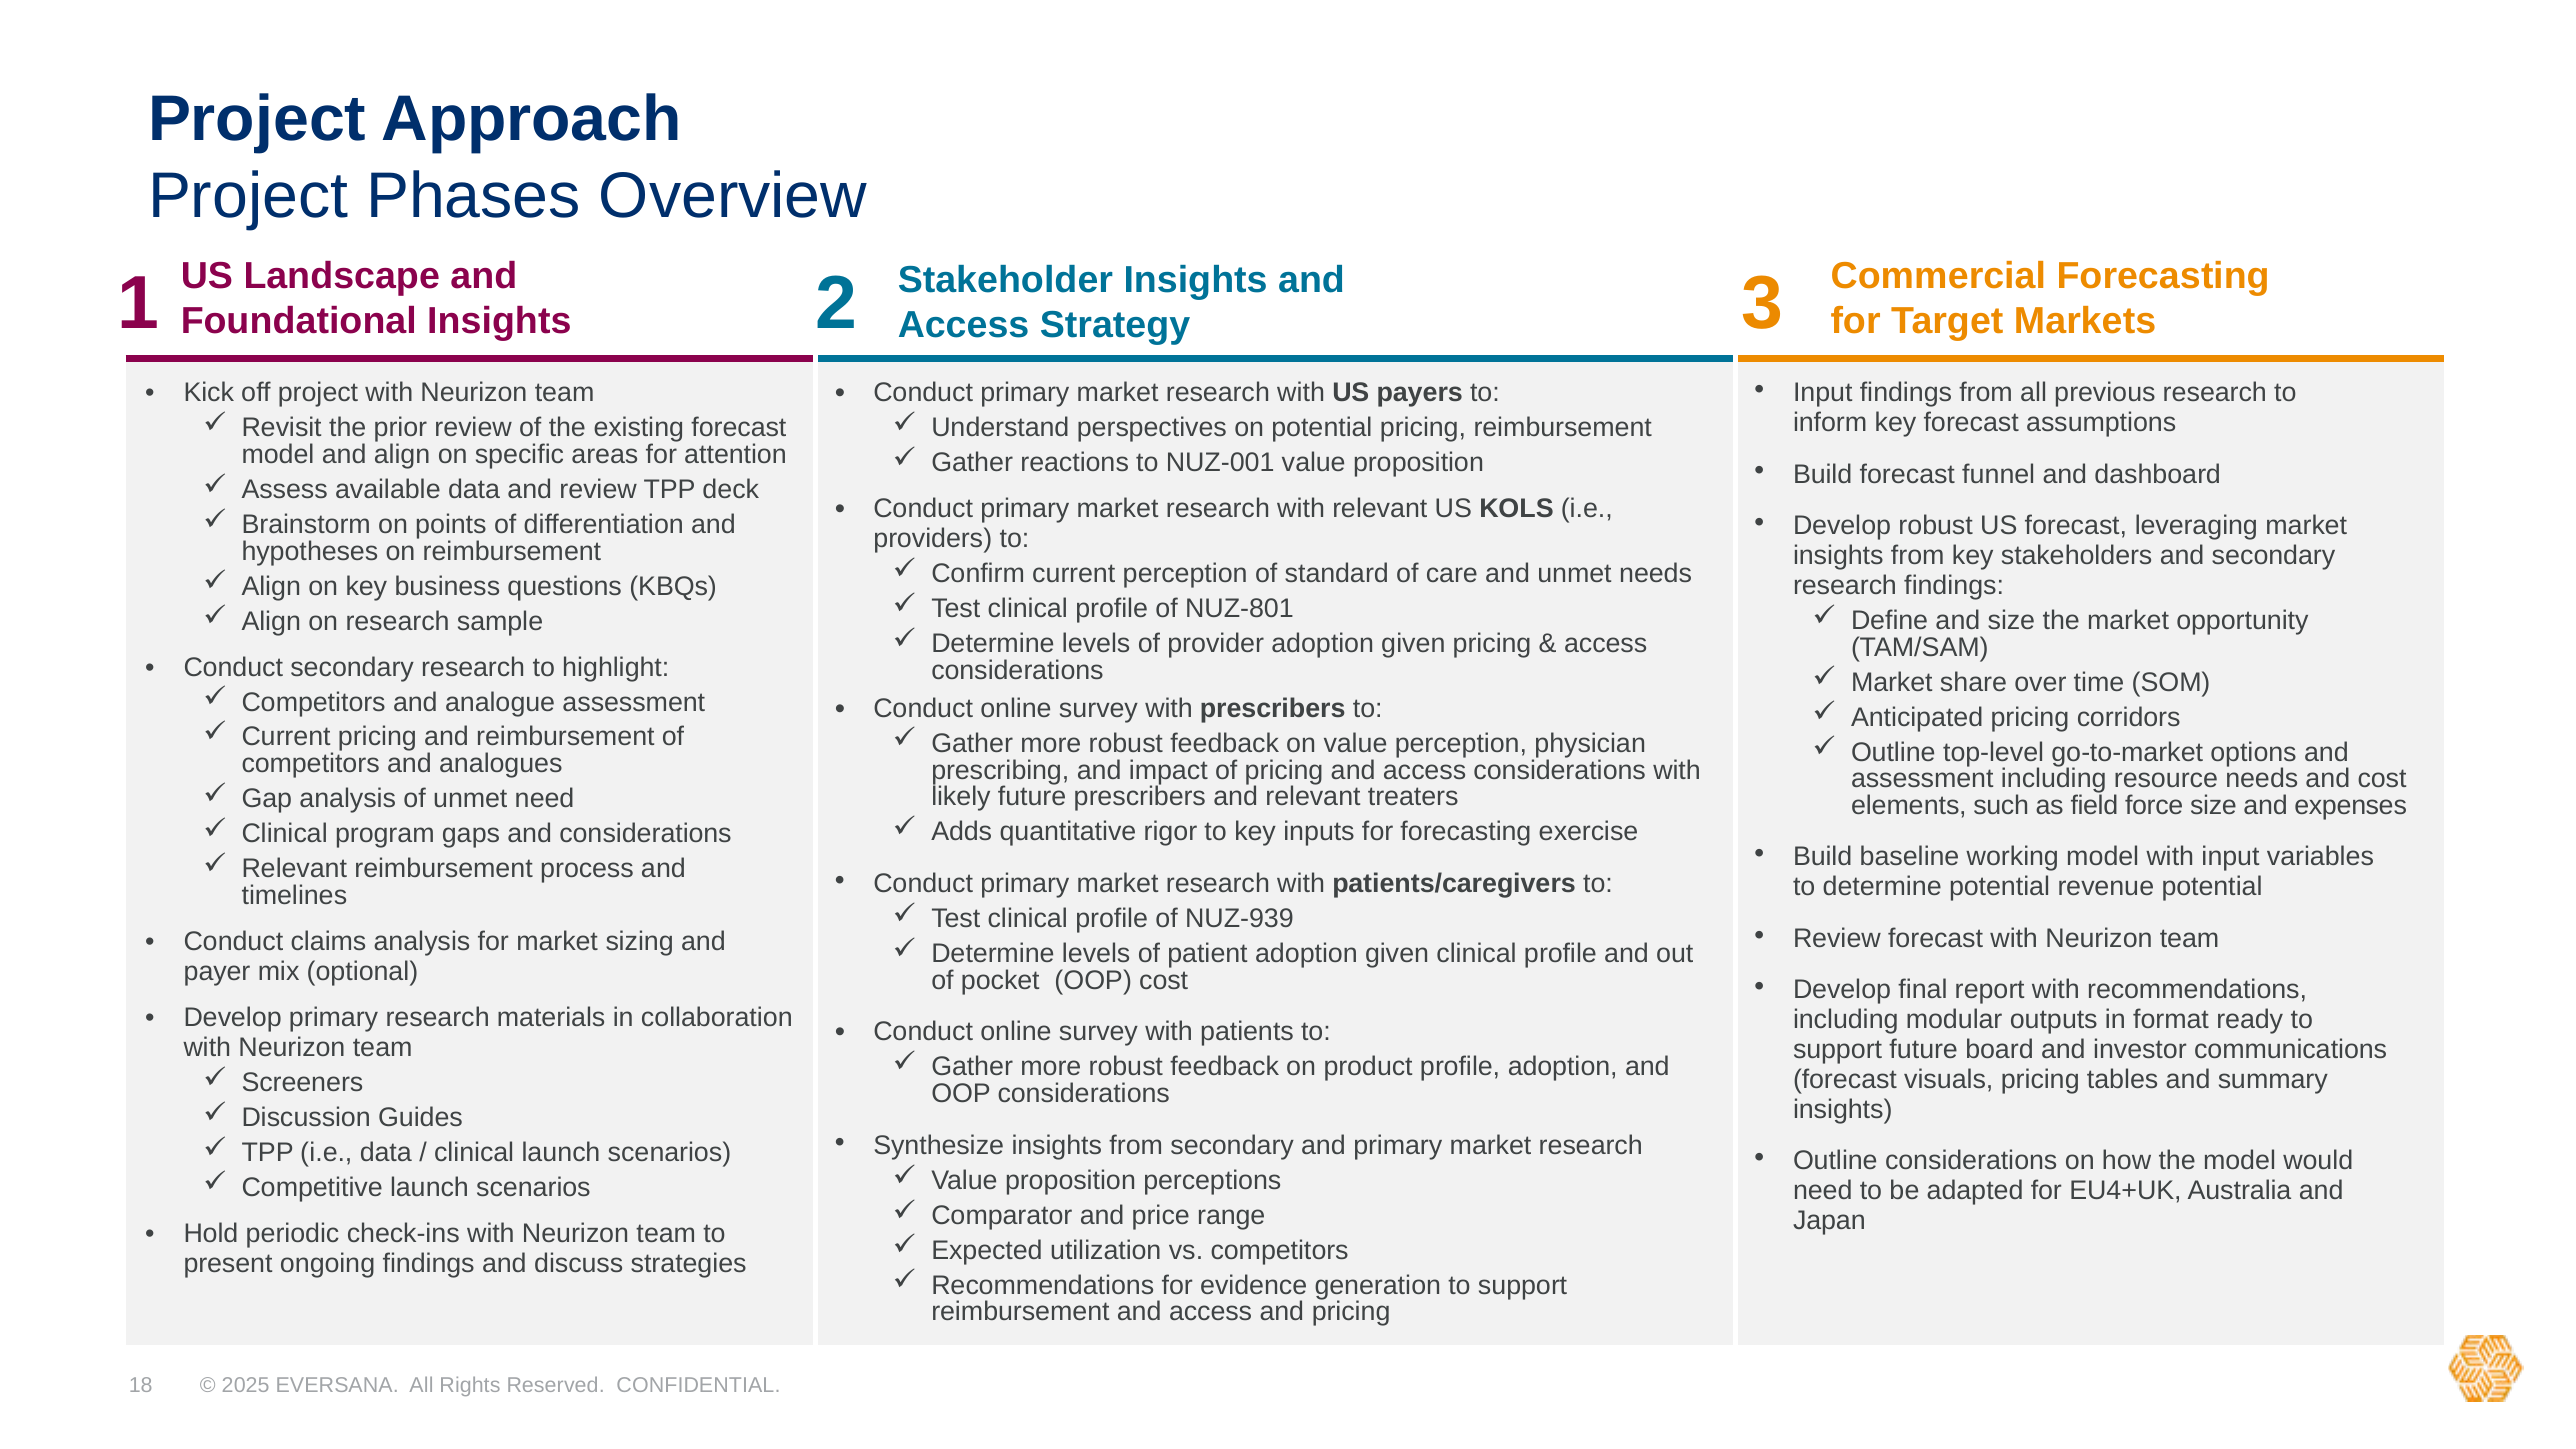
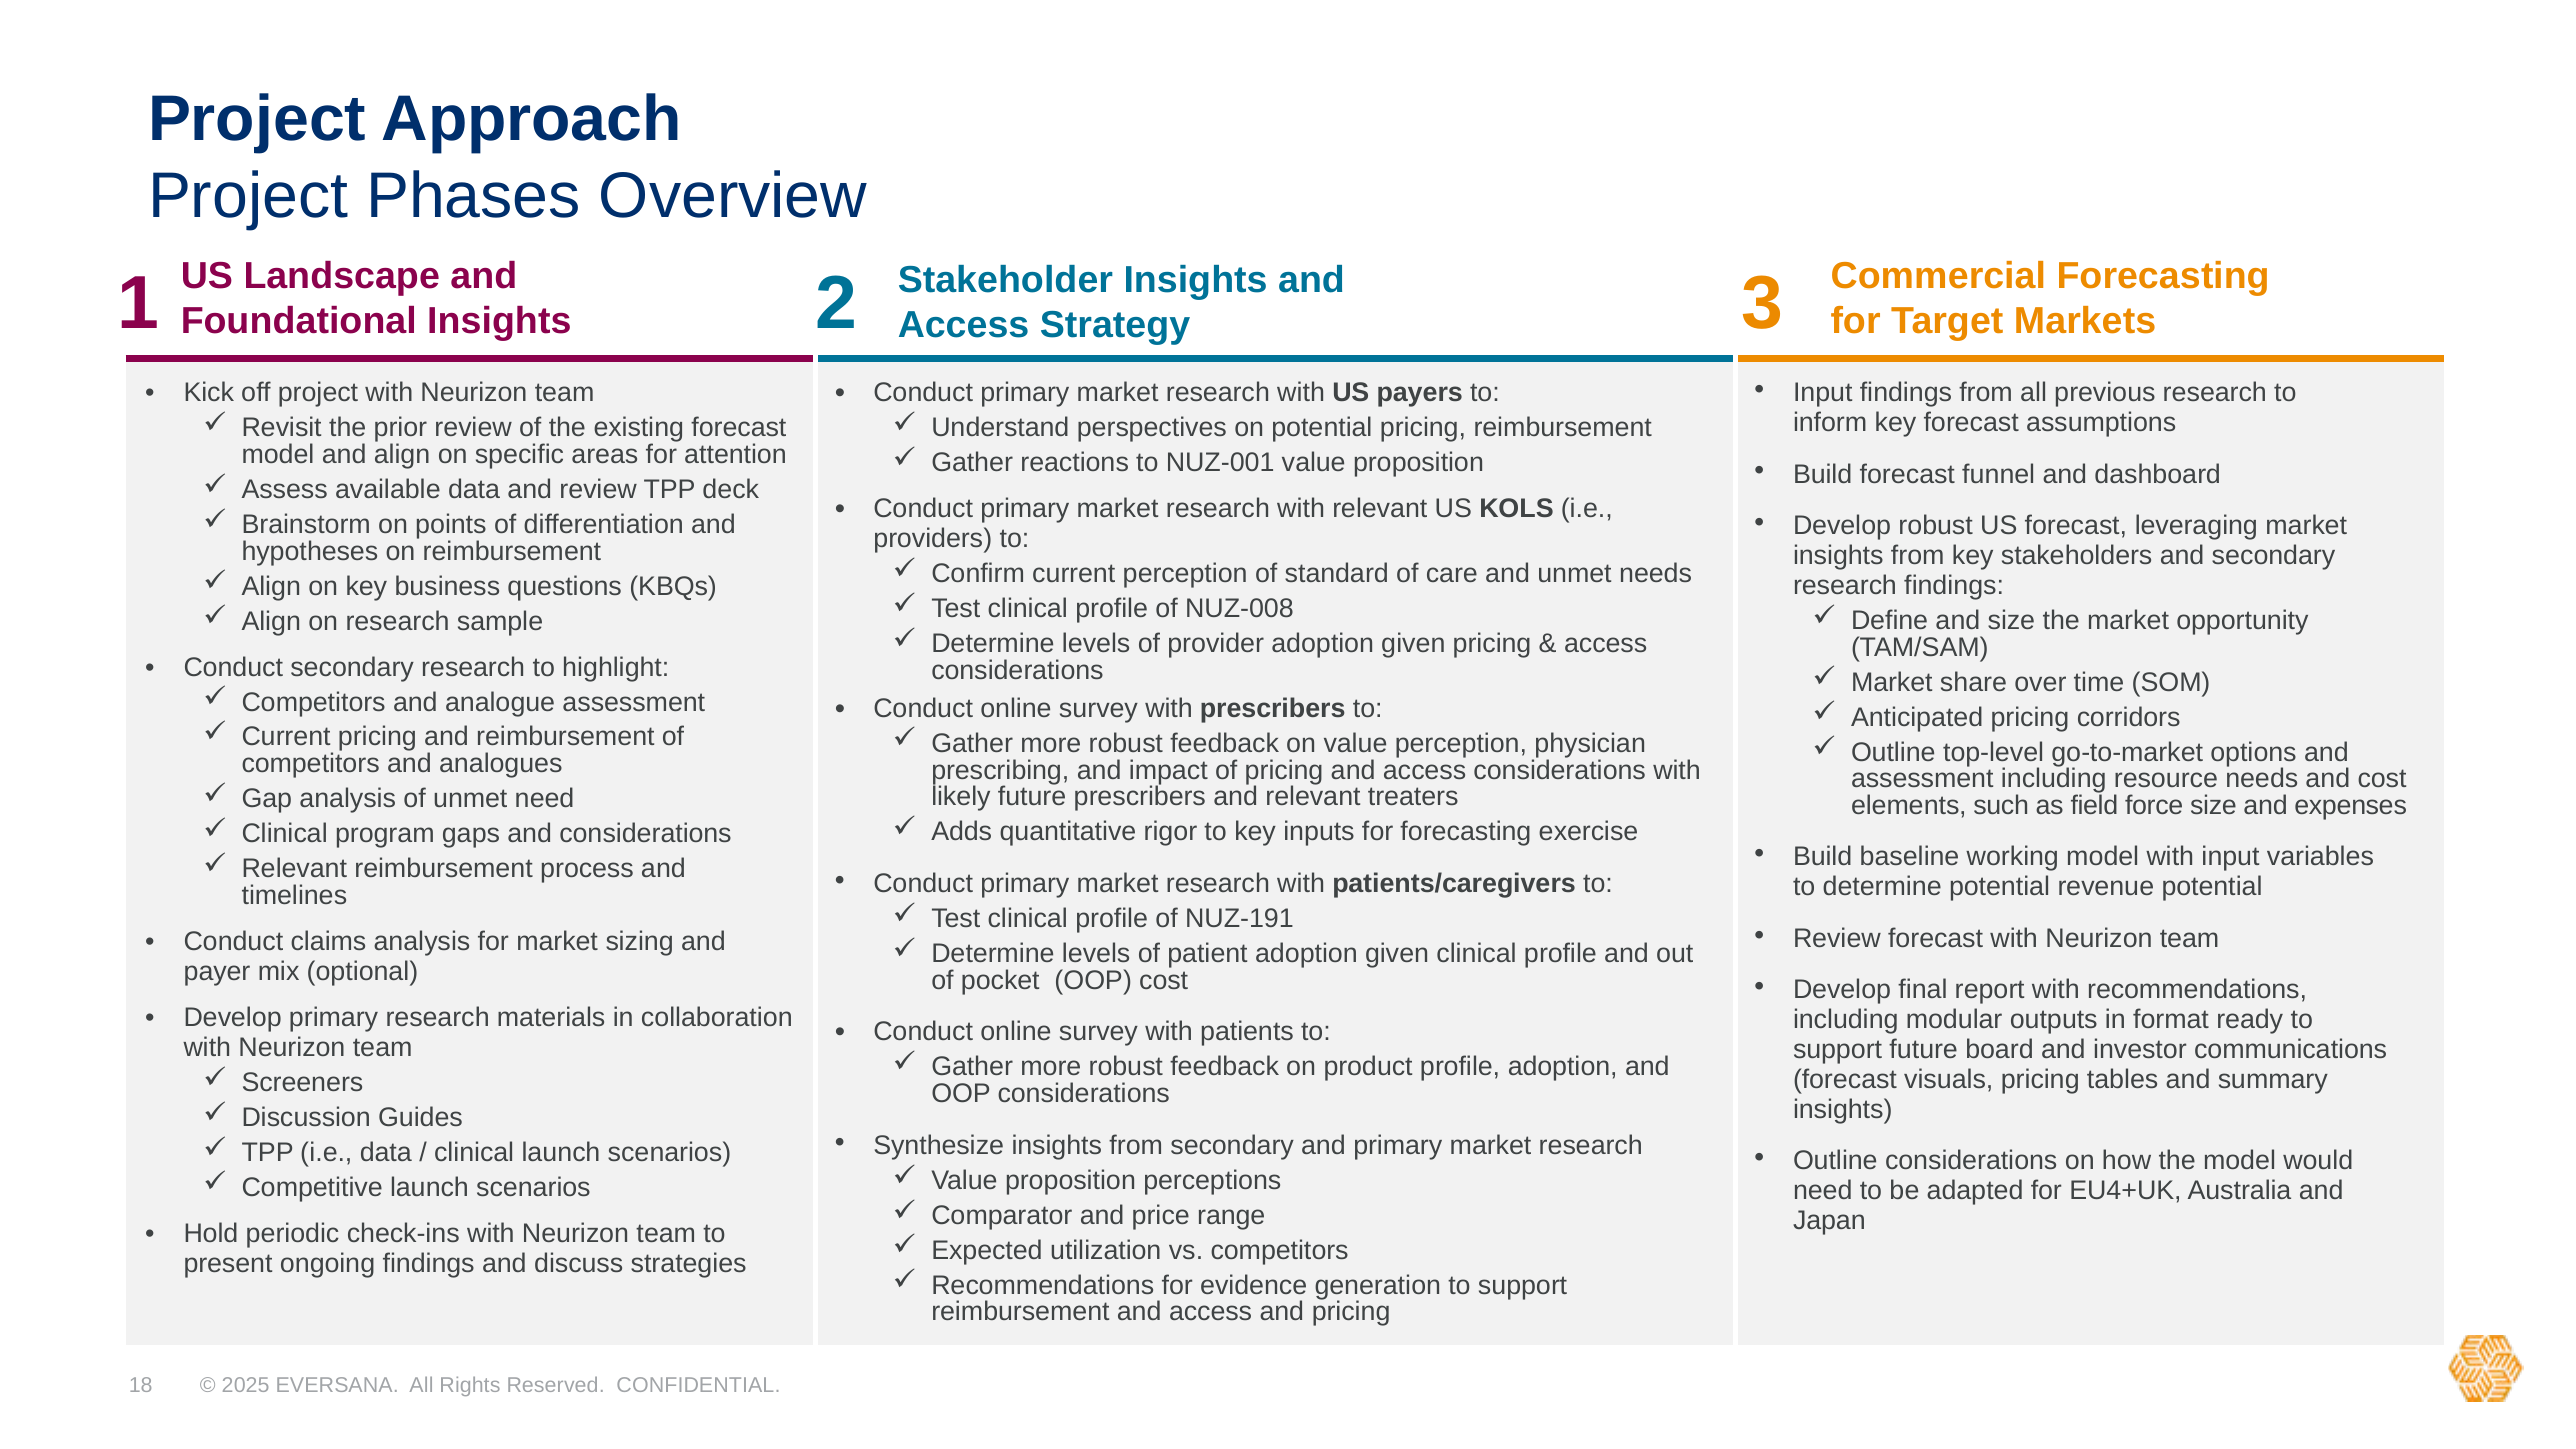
NUZ-801: NUZ-801 -> NUZ-008 (1239, 609)
NUZ-939: NUZ-939 -> NUZ-191 (1239, 919)
